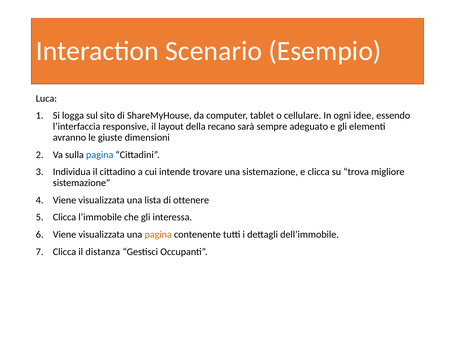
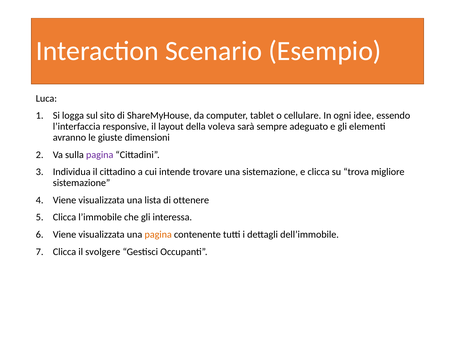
recano: recano -> voleva (221, 127)
pagina colour: blue -> purple (100, 155)
distanza: distanza -> svolgere (103, 252)
